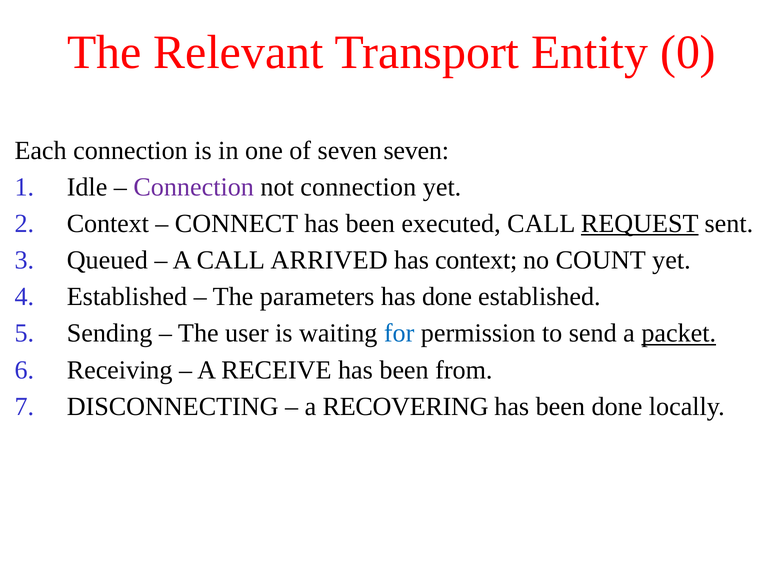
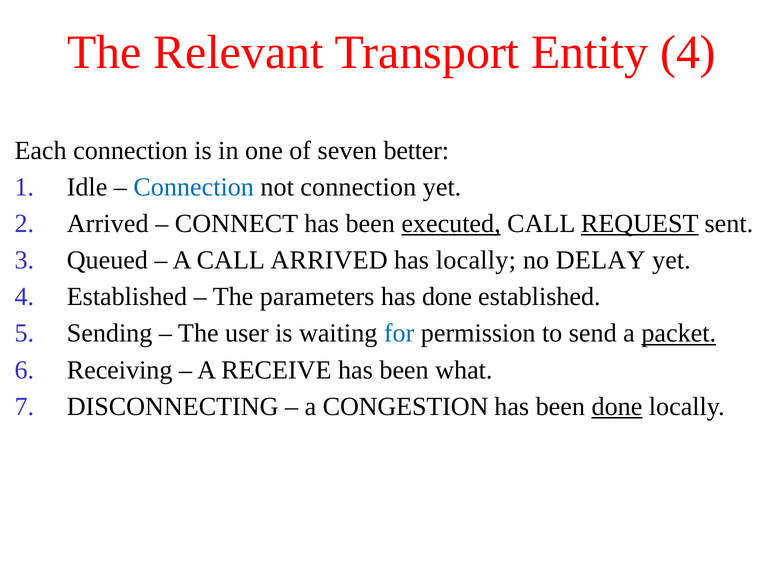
Entity 0: 0 -> 4 (688, 52)
seven seven: seven -> better (416, 150)
Connection colour: purple -> blue (194, 187)
2 Context: Context -> Arrived (108, 224)
executed underline: none -> present (451, 224)
has context: context -> locally (476, 260)
COUNT: COUNT -> DELAY (601, 260)
from: from -> what (464, 370)
RECOVERING: RECOVERING -> CONGESTION (406, 406)
done underline: none -> present (617, 406)
